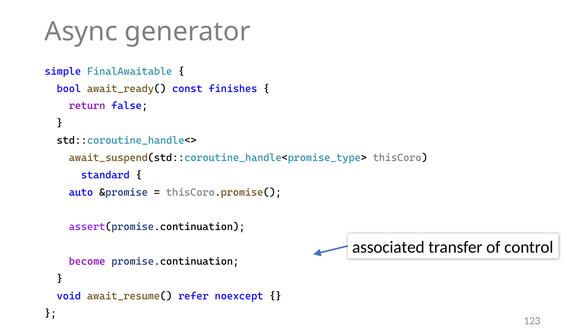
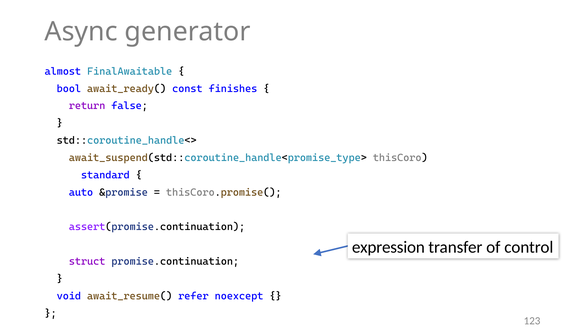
simple: simple -> almost (63, 71)
associated: associated -> expression (388, 247)
become: become -> struct (87, 262)
